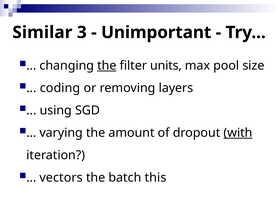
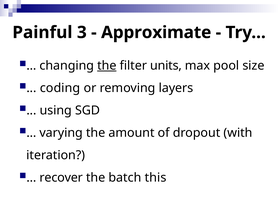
Similar: Similar -> Painful (42, 32)
Unimportant: Unimportant -> Approximate (156, 32)
with underline: present -> none (238, 133)
vectors: vectors -> recover (61, 178)
